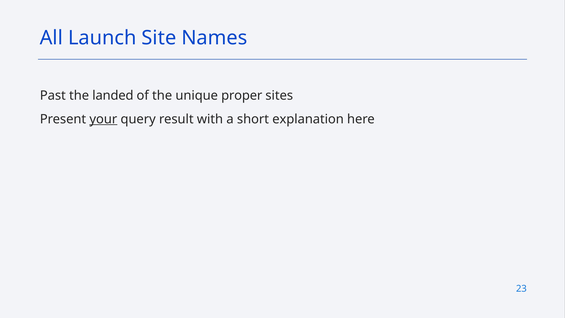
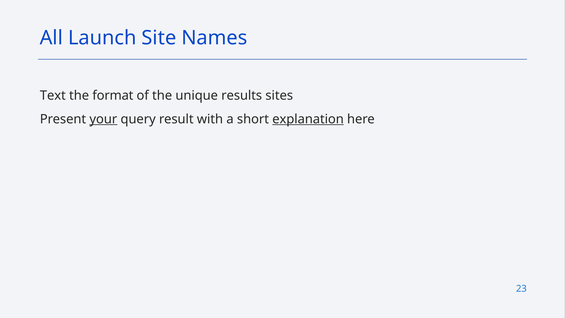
Past: Past -> Text (53, 95)
landed: landed -> format (113, 95)
proper: proper -> results (242, 95)
explanation underline: none -> present (308, 119)
